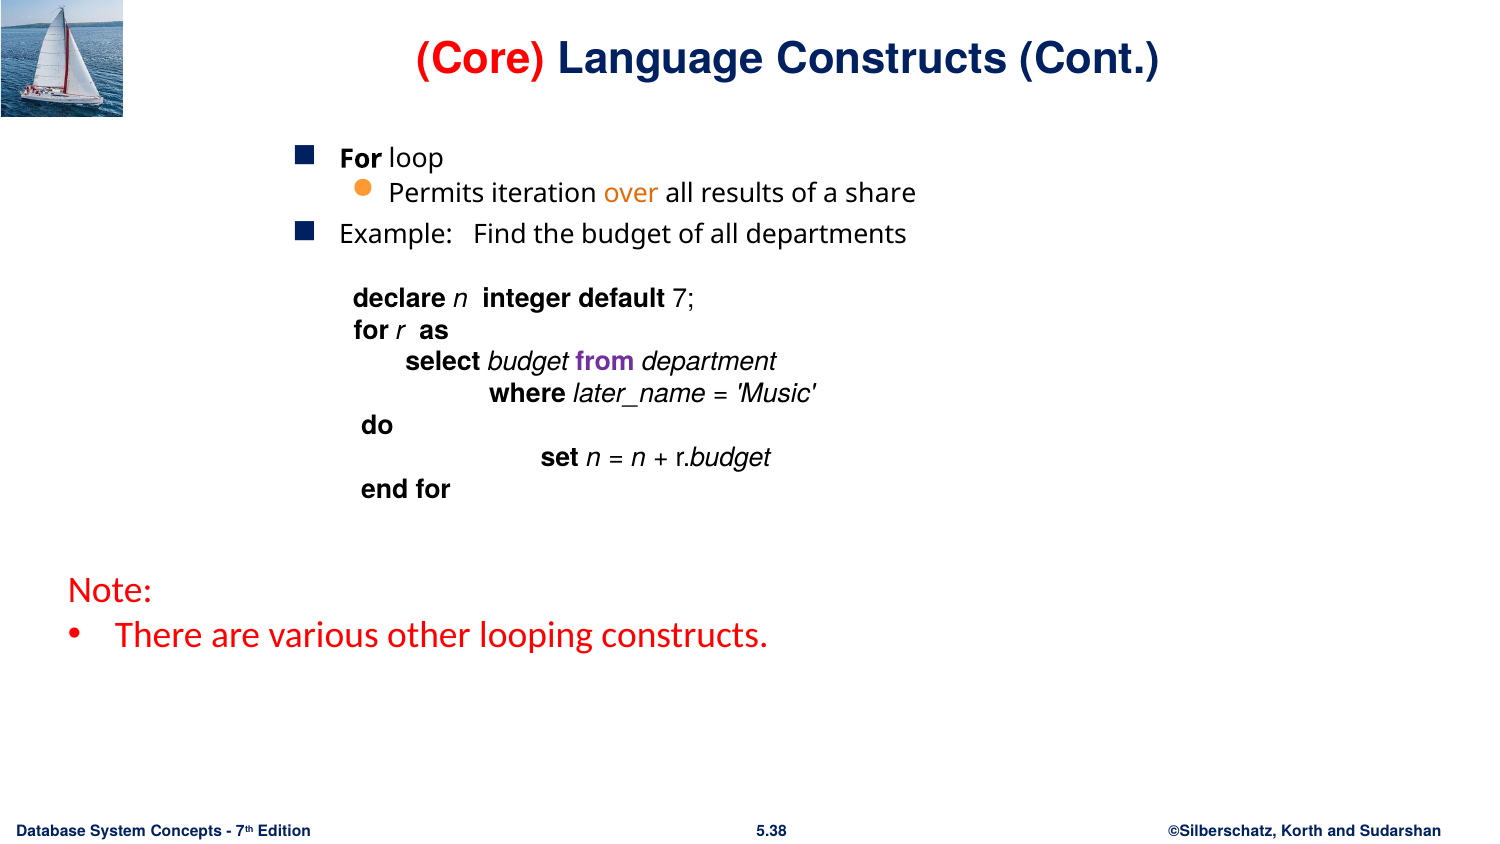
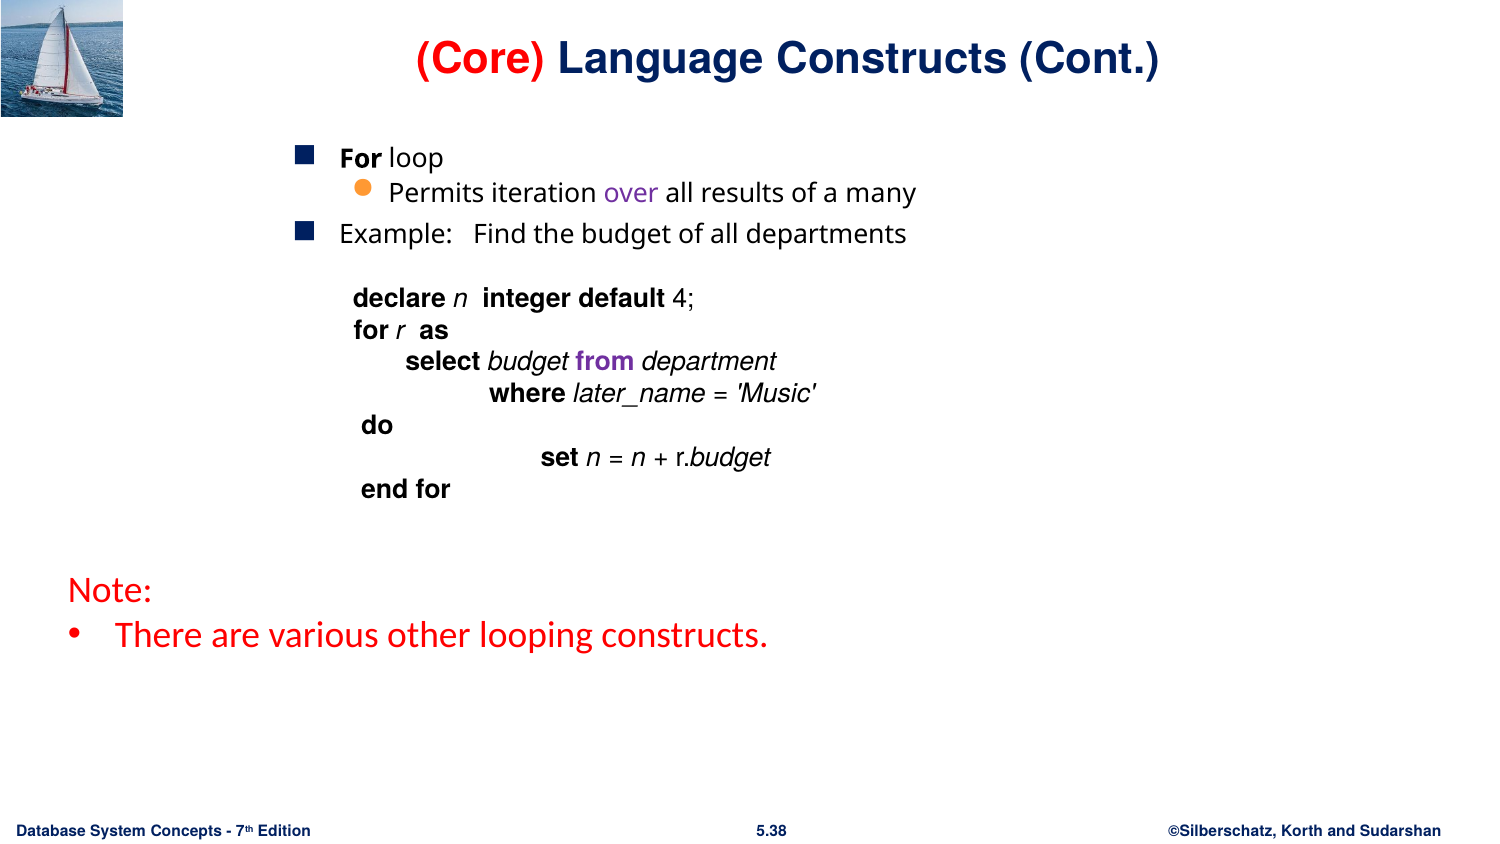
over colour: orange -> purple (631, 194)
share: share -> many (881, 194)
7: 7 -> 4 (684, 298)
